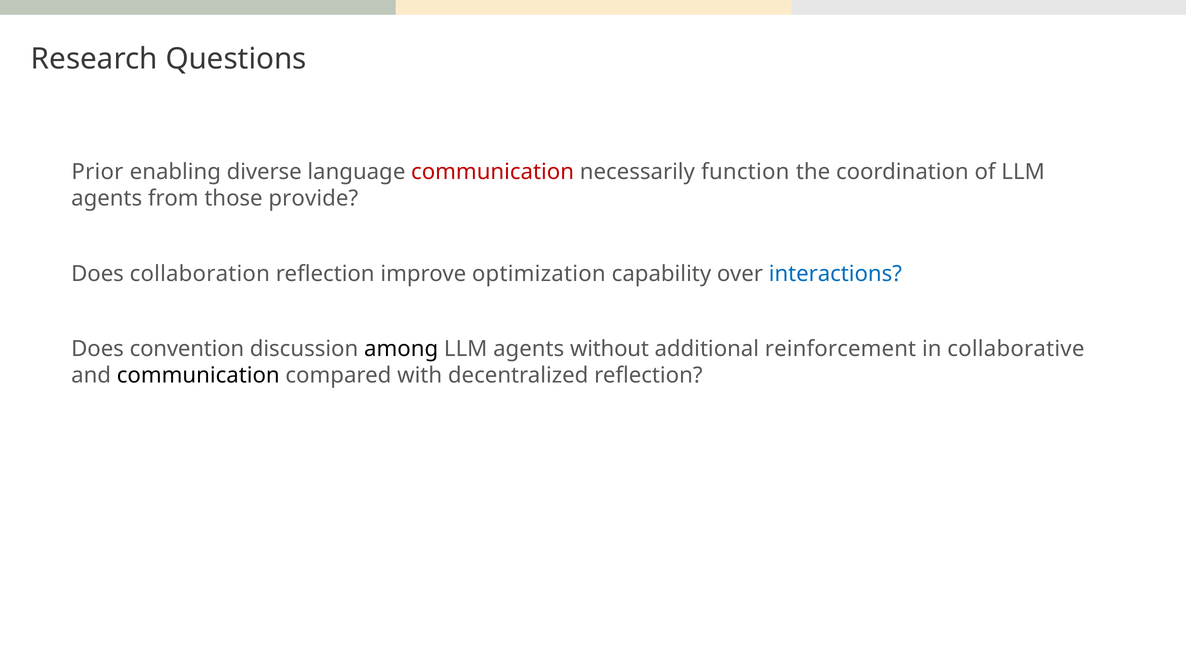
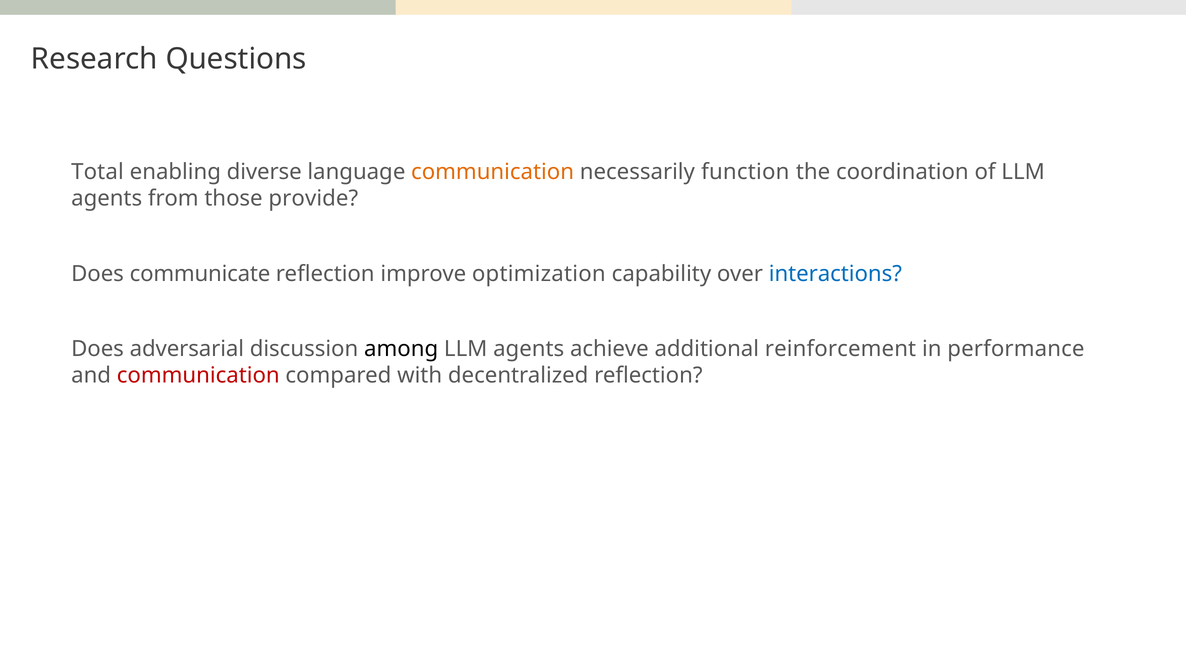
Prior: Prior -> Total (97, 172)
communication colour: red -> orange (493, 172)
collaboration: collaboration -> communicate (200, 274)
convention: convention -> adversarial (187, 349)
without: without -> achieve (609, 349)
collaborative: collaborative -> performance (1016, 349)
communication colour: black -> red (198, 376)
